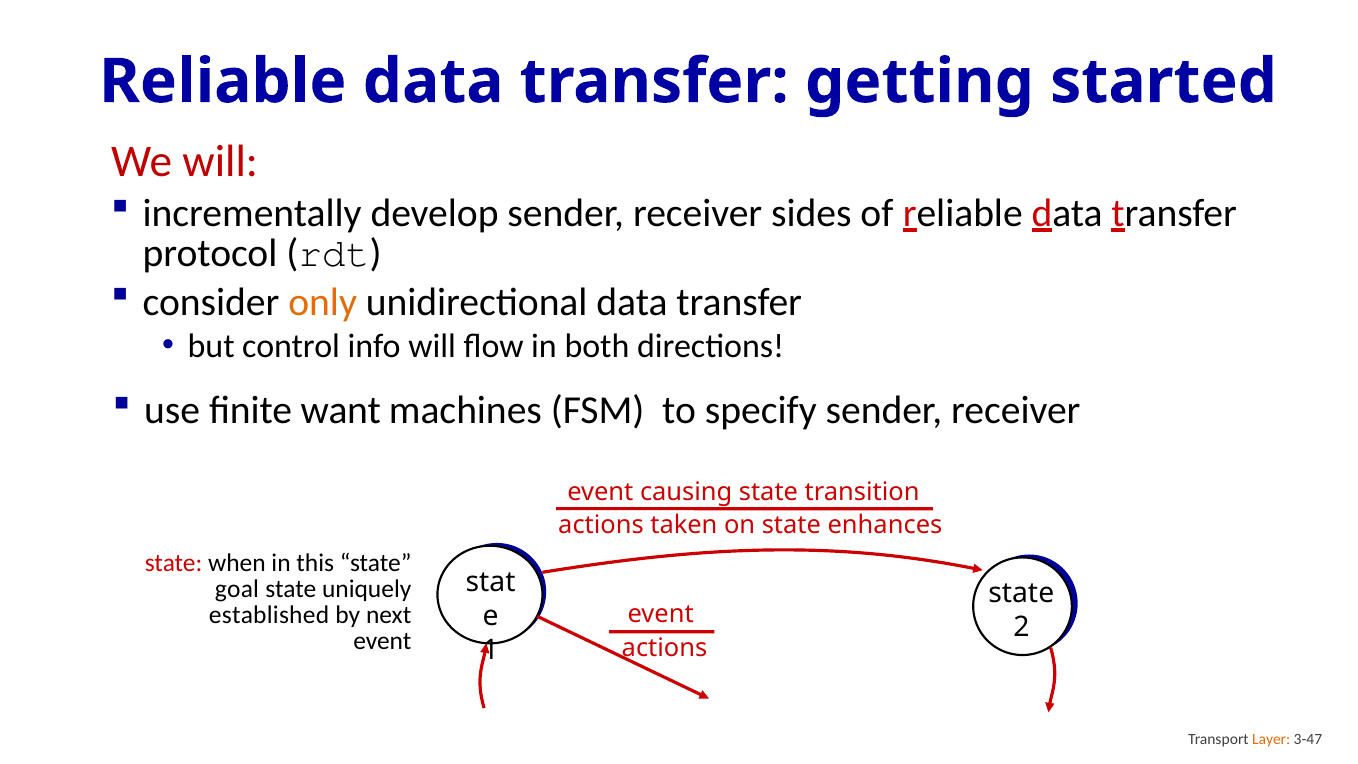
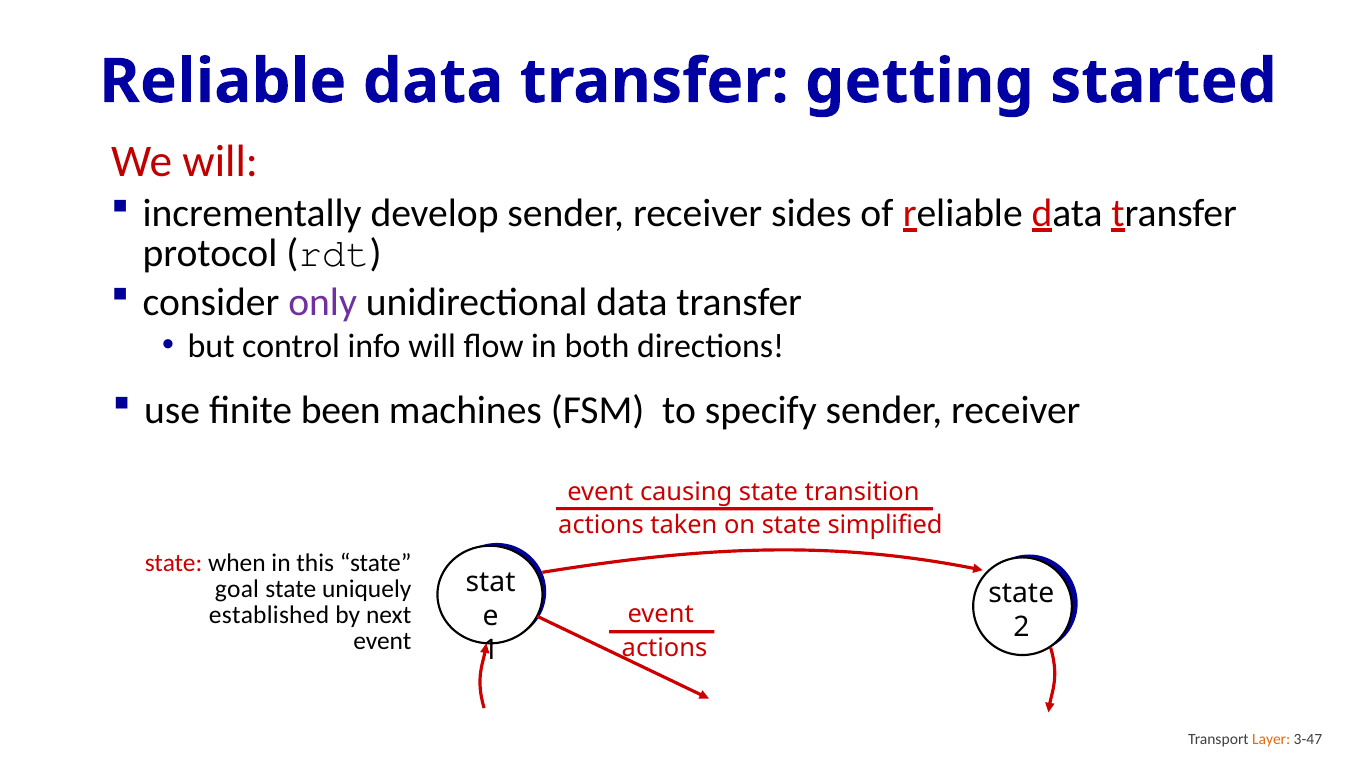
only colour: orange -> purple (323, 302)
want: want -> been (341, 411)
enhances: enhances -> simplified (885, 525)
